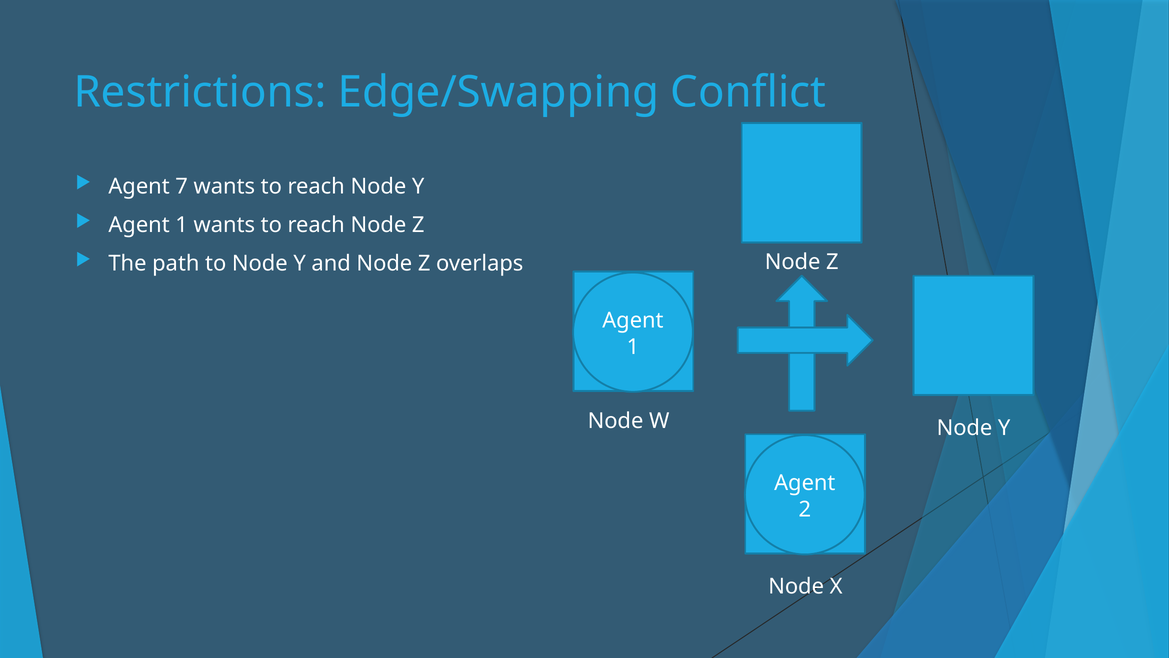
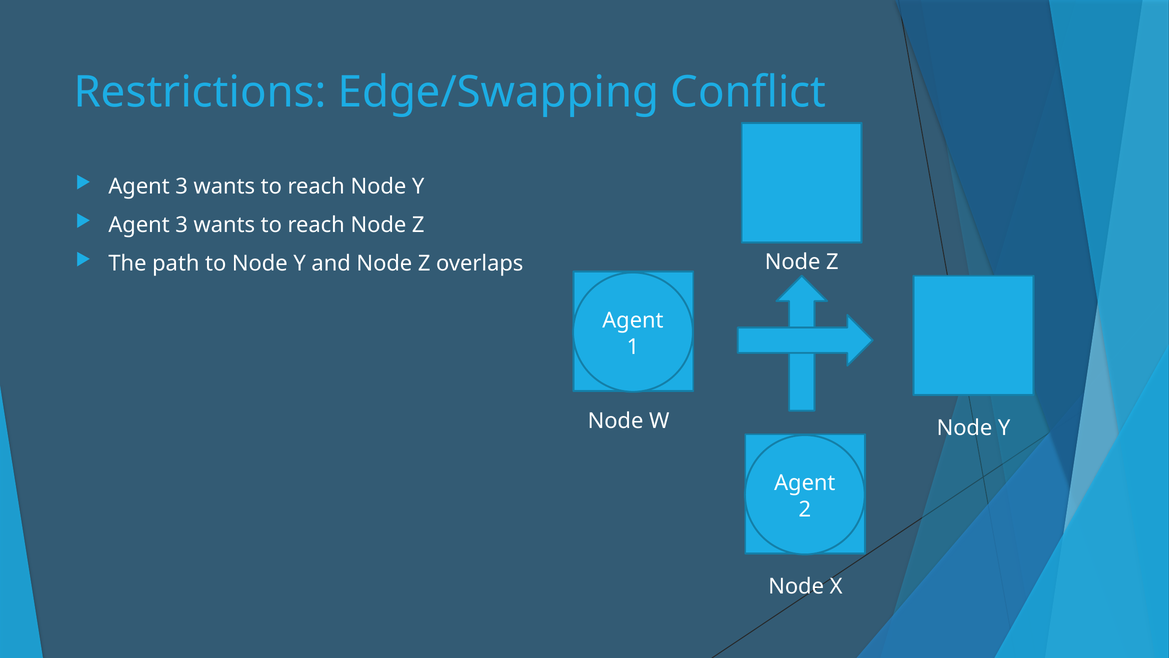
7: 7 -> 3 (182, 186)
1: 1 -> 3 (182, 225)
